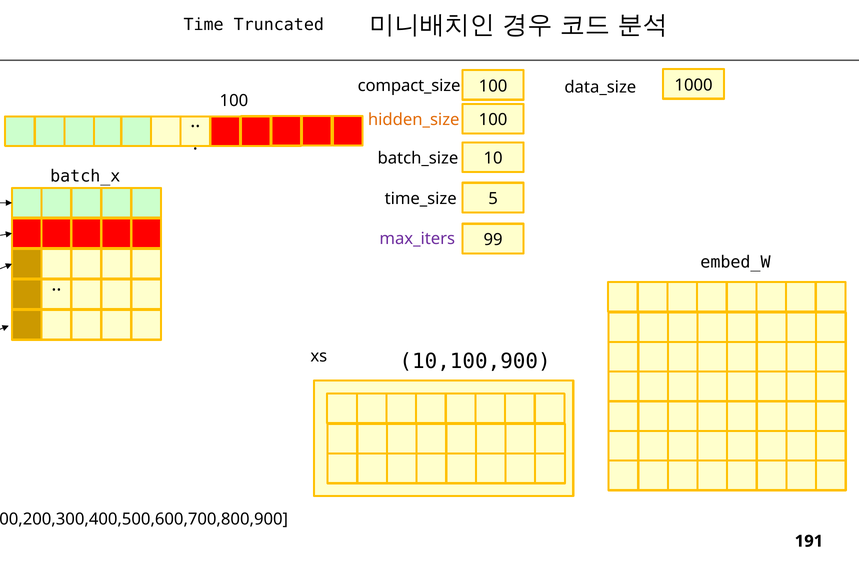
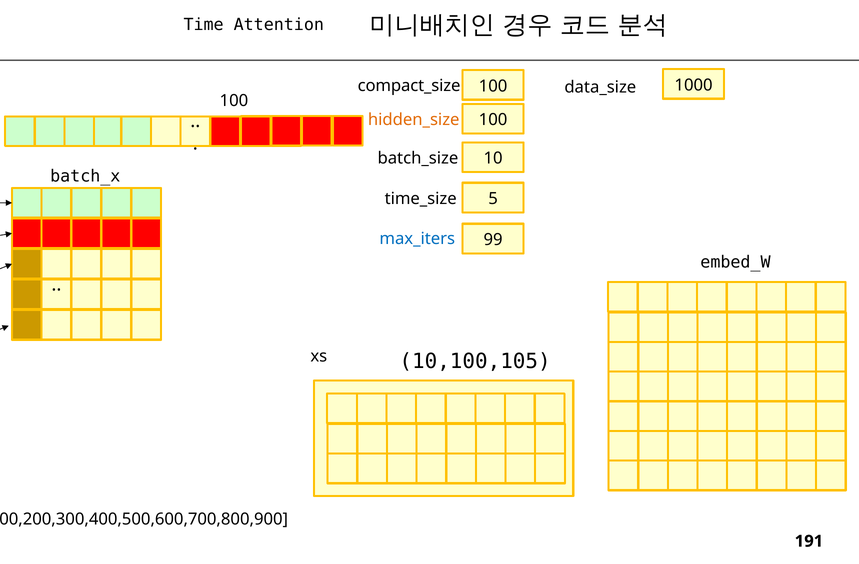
Truncated: Truncated -> Attention (279, 25)
max_iters colour: purple -> blue (417, 239)
10,100,900: 10,100,900 -> 10,100,105 (475, 362)
